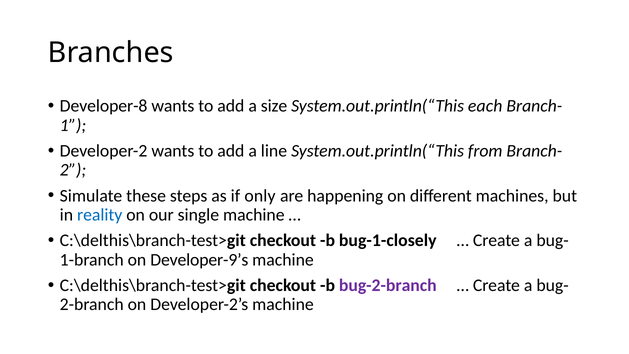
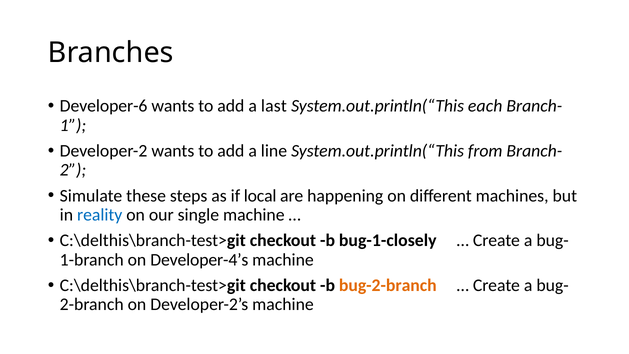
Developer-8: Developer-8 -> Developer-6 (104, 106)
size: size -> last (274, 106)
only: only -> local (260, 196)
Developer-9’s: Developer-9’s -> Developer-4’s (199, 260)
bug-2-branch colour: purple -> orange (388, 285)
